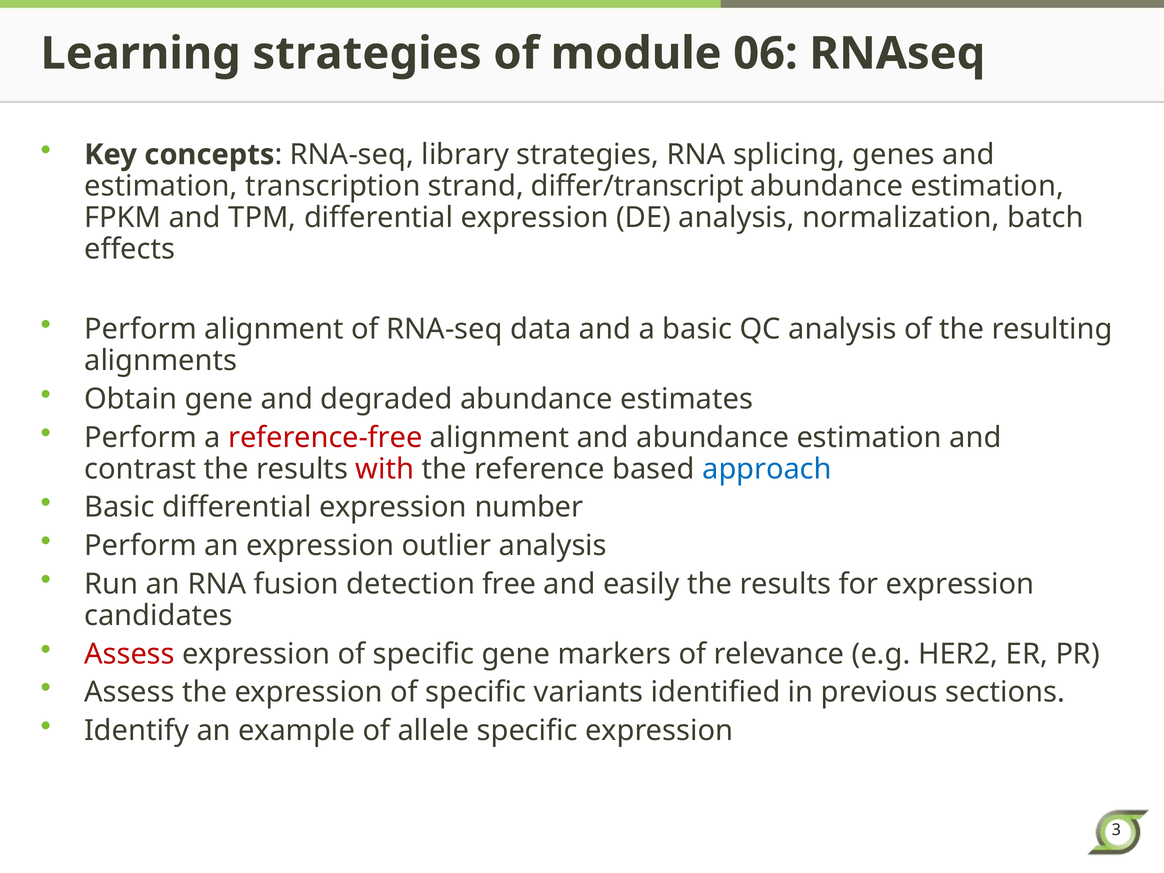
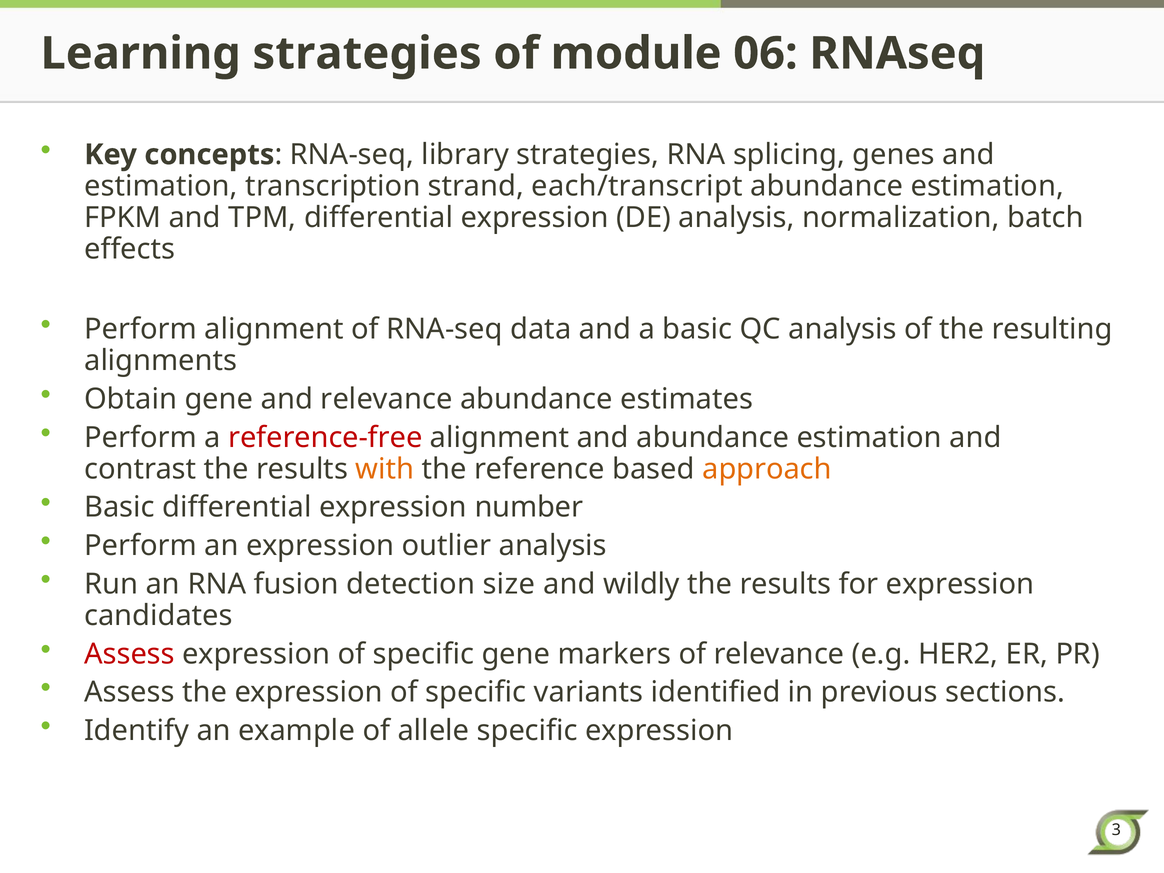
differ/transcript: differ/transcript -> each/transcript (637, 186)
and degraded: degraded -> relevance (387, 399)
with colour: red -> orange (385, 469)
approach colour: blue -> orange (767, 469)
free: free -> size (509, 584)
easily: easily -> wildly (641, 584)
